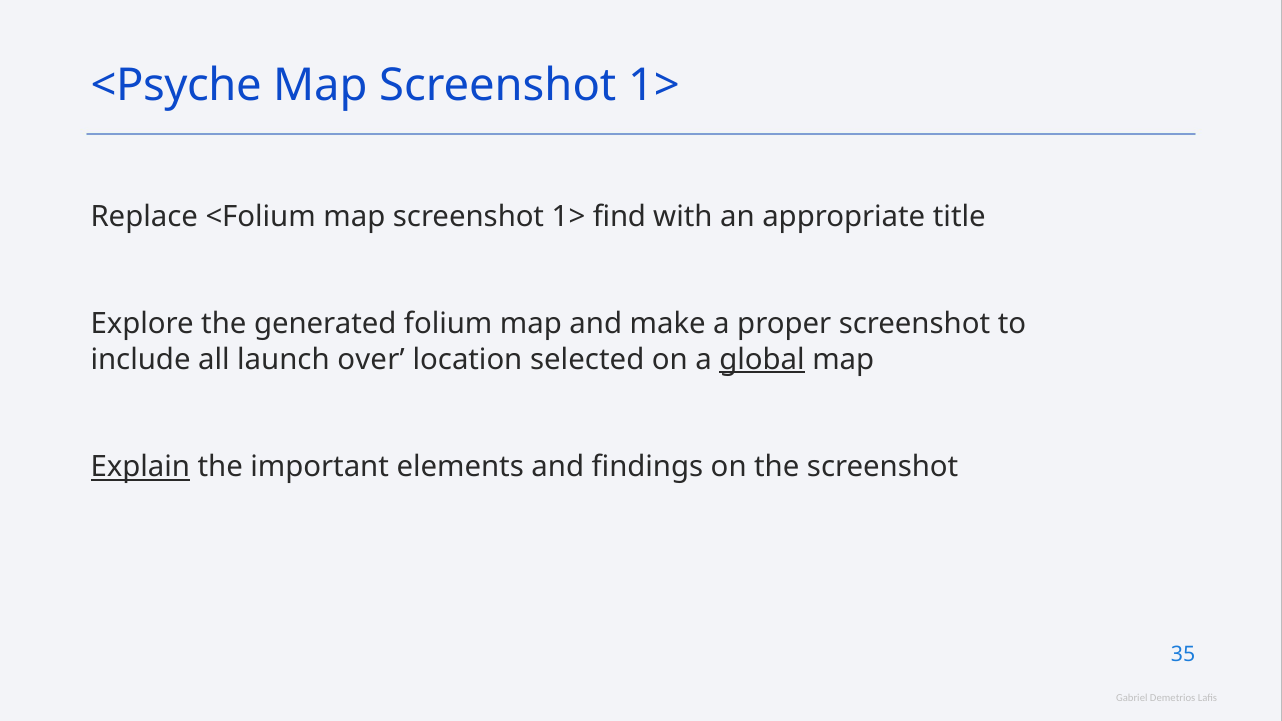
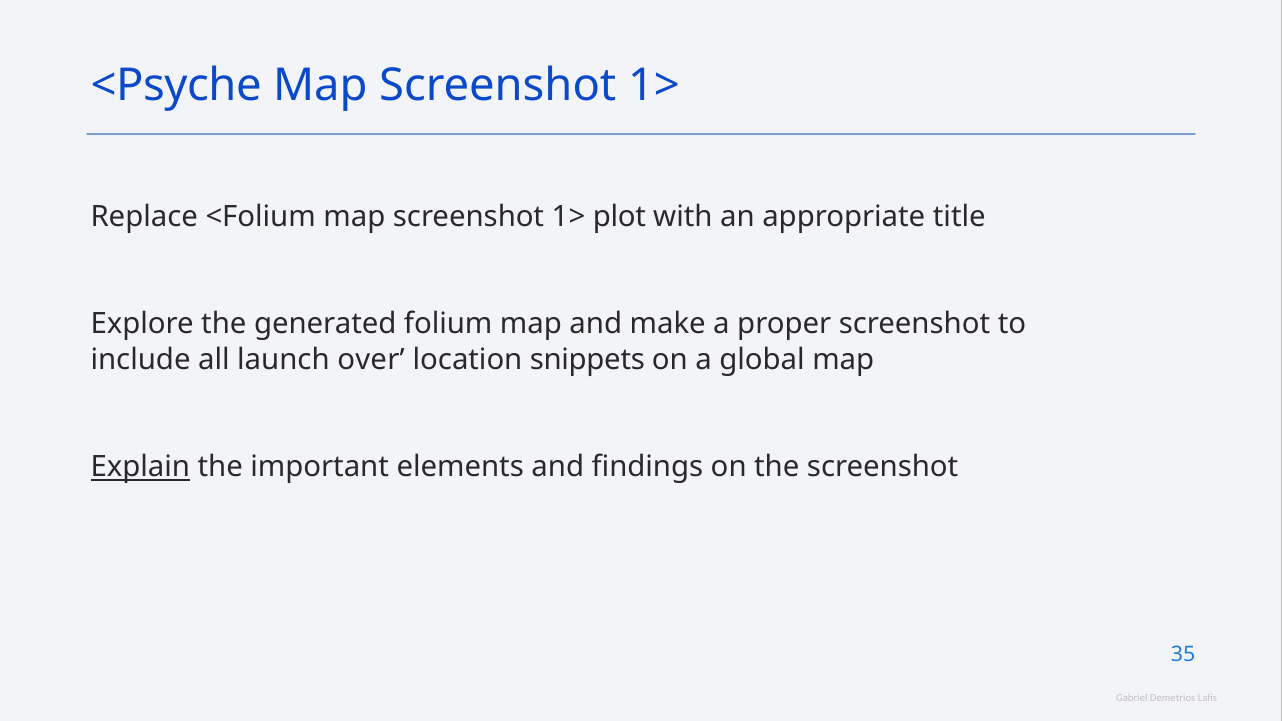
find: find -> plot (619, 216)
selected: selected -> snippets (587, 359)
global underline: present -> none (762, 359)
